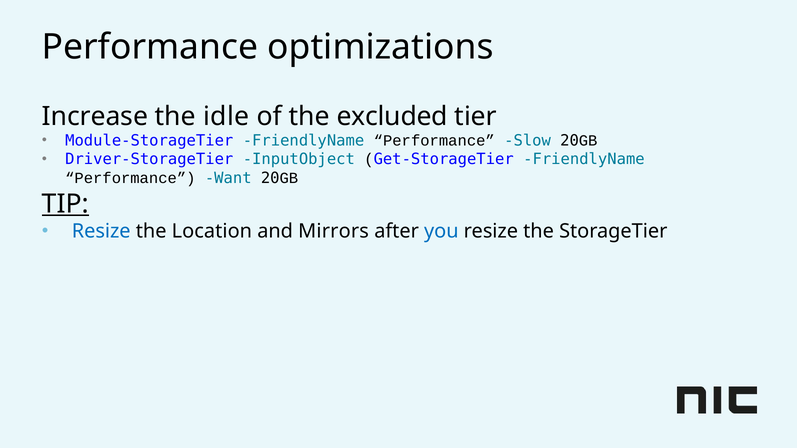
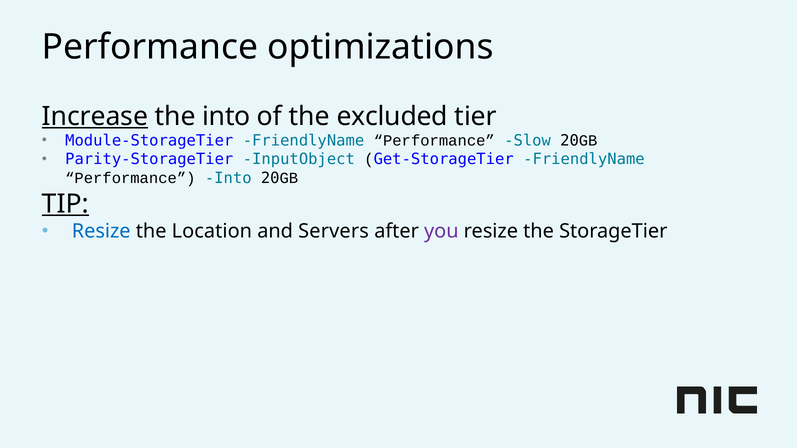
Increase underline: none -> present (95, 116)
the idle: idle -> into (226, 116)
Driver-StorageTier: Driver-StorageTier -> Parity-StorageTier (149, 159)
Performance Want: Want -> Into (228, 178)
Mirrors: Mirrors -> Servers (334, 232)
you colour: blue -> purple (441, 232)
